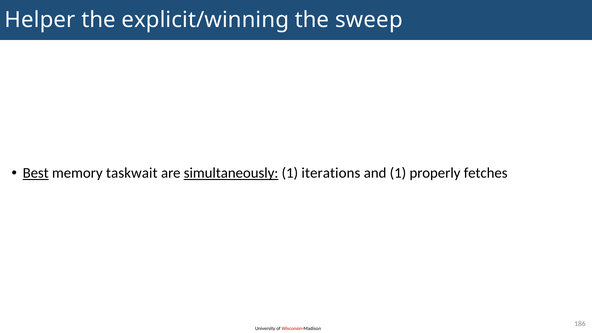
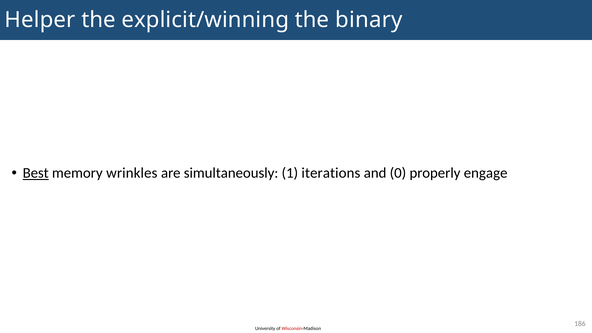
sweep: sweep -> binary (369, 20)
taskwait: taskwait -> wrinkles (132, 173)
simultaneously underline: present -> none (231, 173)
and 1: 1 -> 0 (398, 173)
fetches: fetches -> engage (486, 173)
